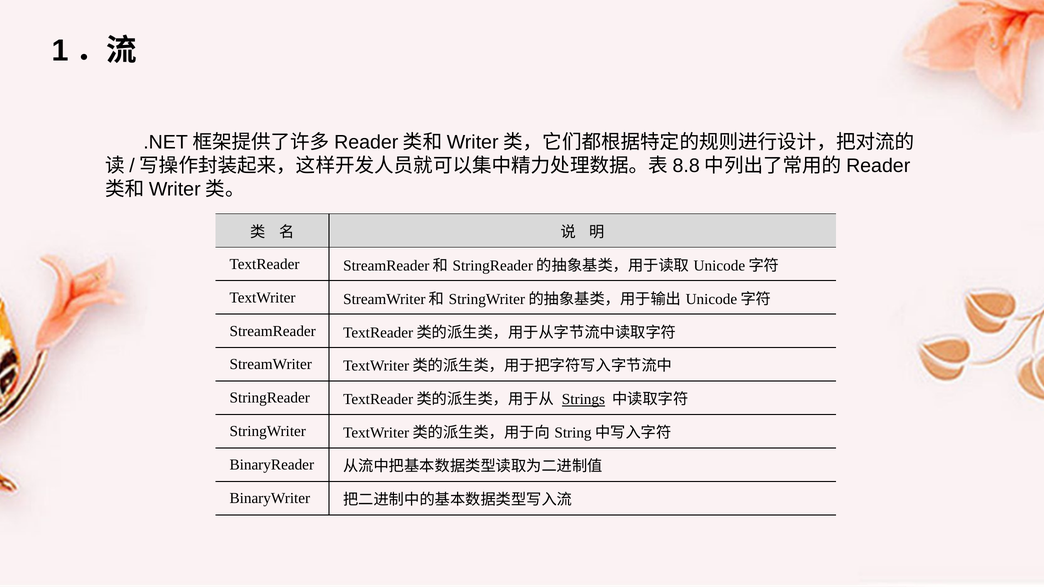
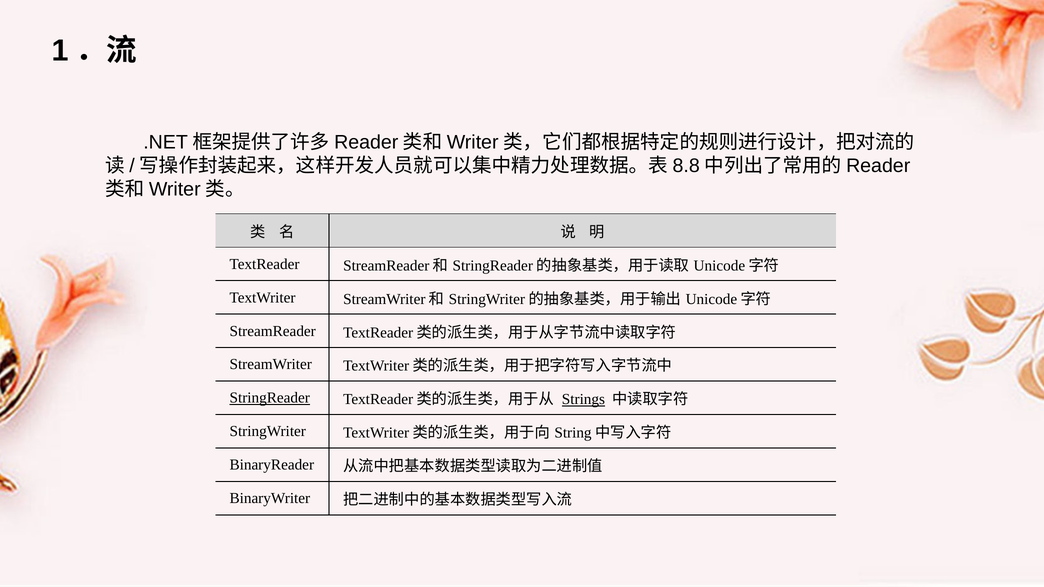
StringReader underline: none -> present (270, 398)
